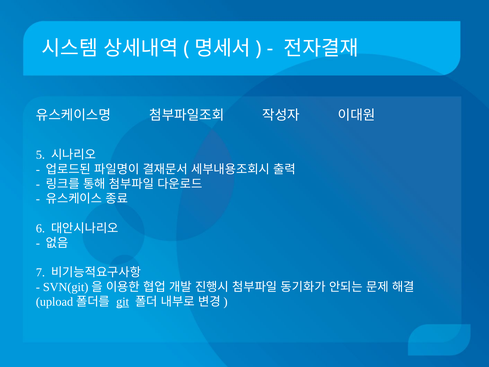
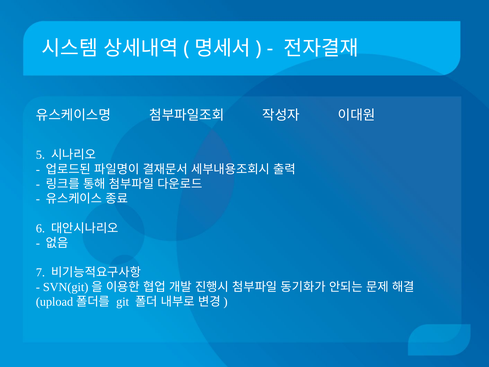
git underline: present -> none (123, 301)
